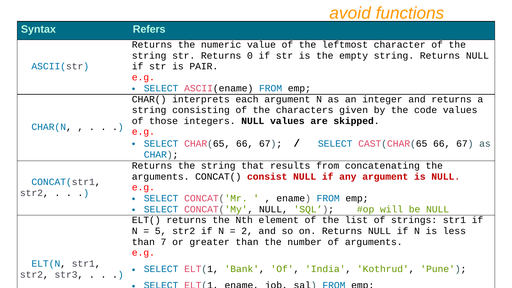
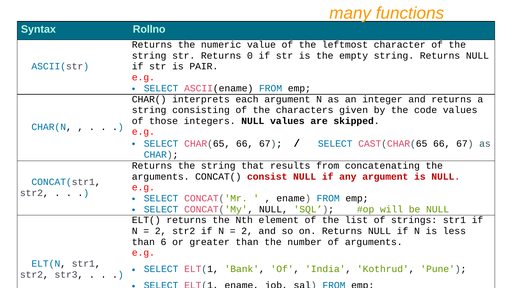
avoid: avoid -> many (350, 13)
Refers: Refers -> Rollno (149, 29)
5: 5 -> 2 (161, 231)
7: 7 -> 6 (164, 242)
